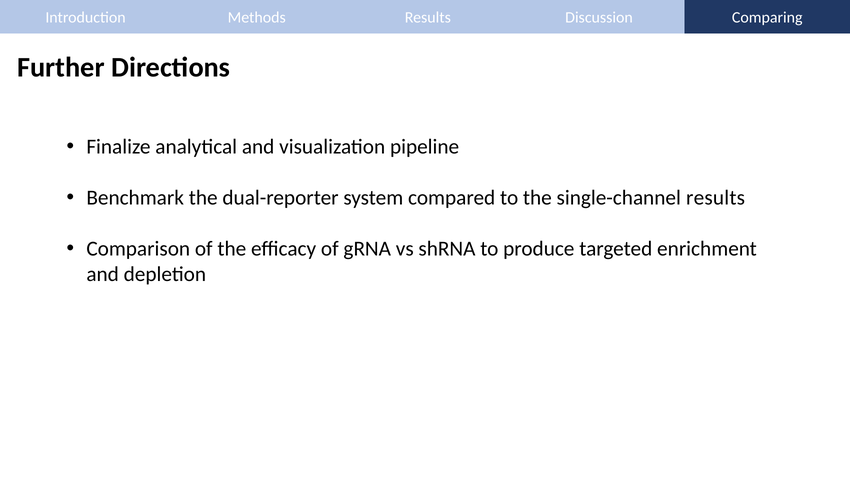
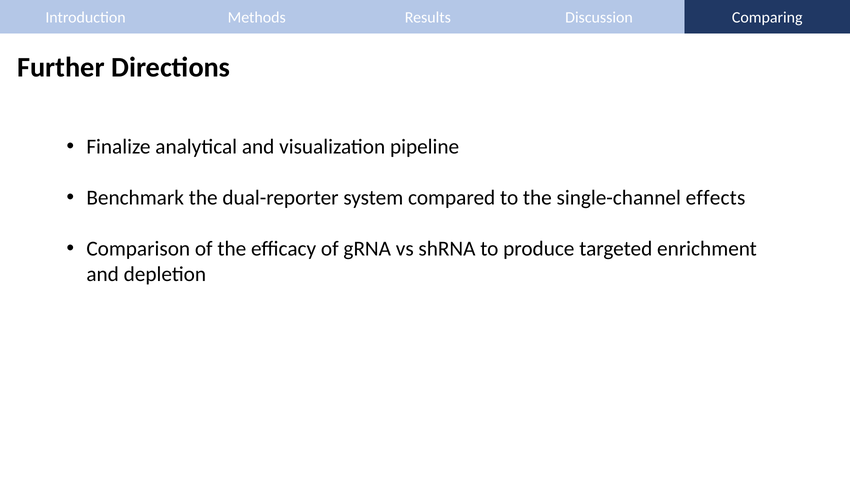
single-channel results: results -> effects (716, 198)
